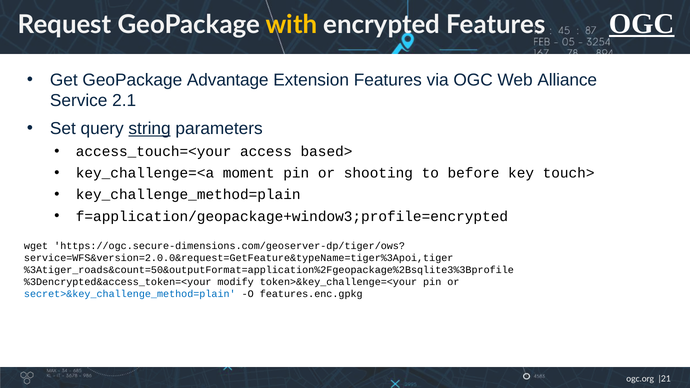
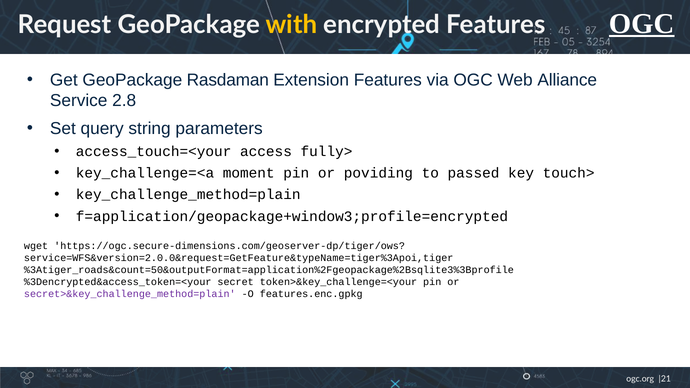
Advantage: Advantage -> Rasdaman (228, 80)
2.1: 2.1 -> 2.8 (124, 101)
string underline: present -> none (150, 129)
based>: based> -> fully> (326, 152)
shooting: shooting -> poviding (378, 173)
before: before -> passed (474, 173)
modify: modify -> secret (236, 282)
secret>&key_challenge_method=plain colour: blue -> purple (130, 294)
